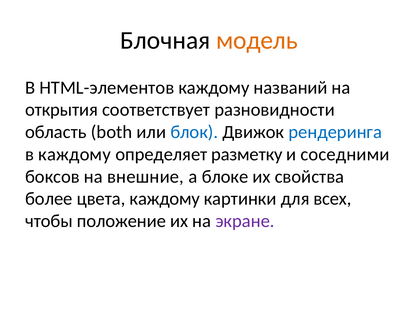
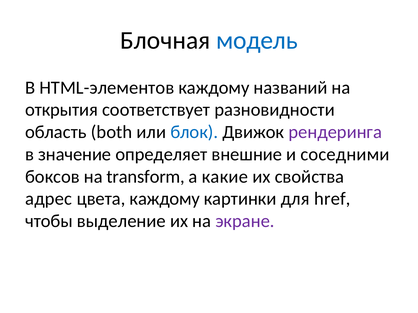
модель colour: orange -> blue (257, 40)
рендеринга colour: blue -> purple (335, 132)
в каждому: каждому -> значение (75, 155)
разметку: разметку -> внешние (247, 155)
внешние: внешние -> transform (146, 177)
блоке: блоке -> какие (225, 177)
более: более -> адрес (49, 199)
всех: всех -> href (332, 199)
положение: положение -> выделение (121, 221)
